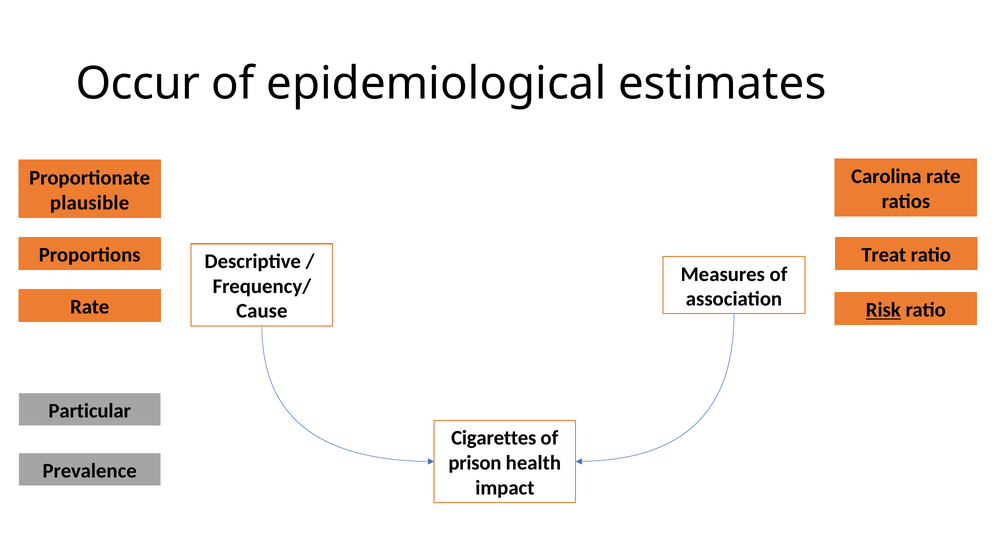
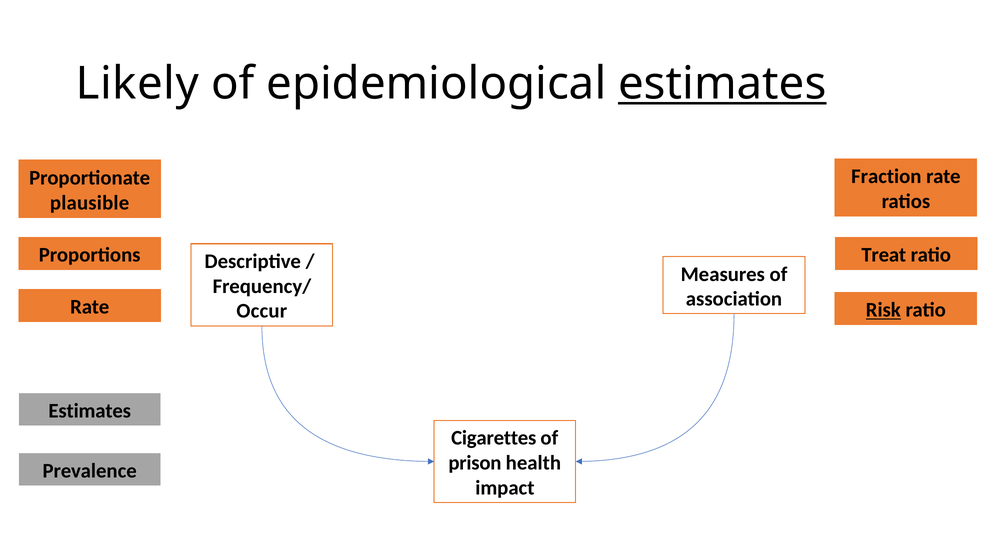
Occur: Occur -> Likely (137, 84)
estimates underline: none -> present (722, 84)
Carolina: Carolina -> Fraction (886, 176)
Cause: Cause -> Occur (262, 311)
Particular: Particular -> Estimates (90, 411)
